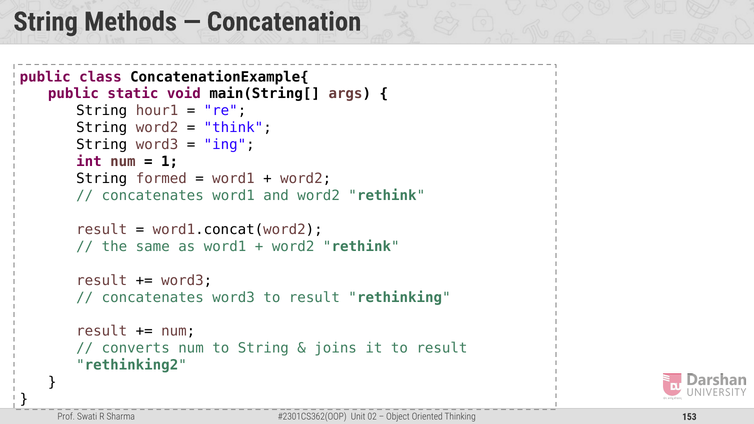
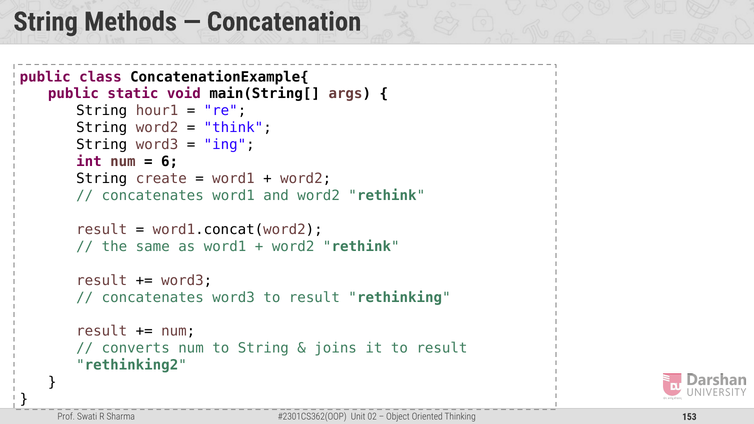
1: 1 -> 6 (170, 162)
formed: formed -> create (161, 179)
